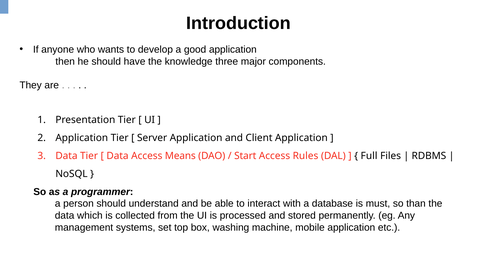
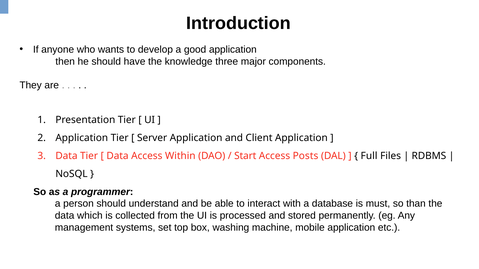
Means: Means -> Within (180, 156)
Rules: Rules -> Posts (306, 156)
